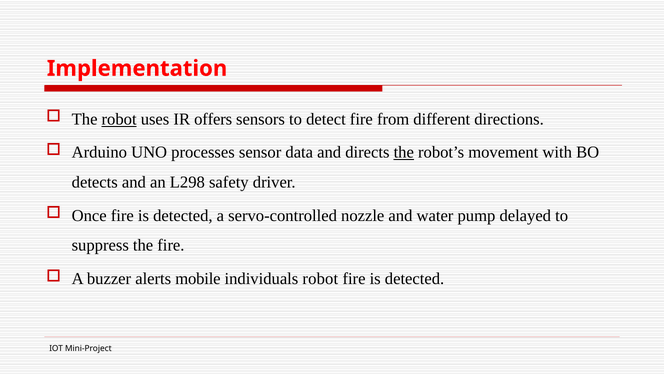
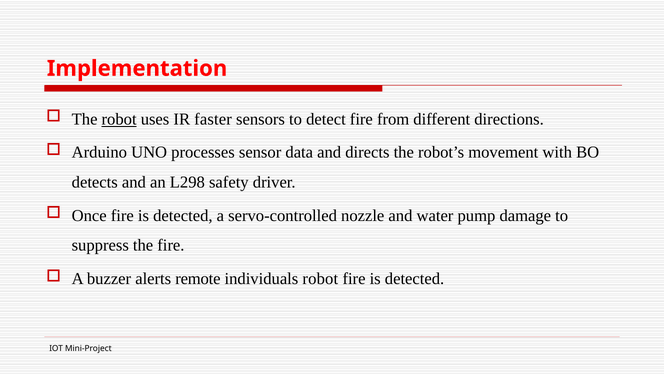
offers: offers -> faster (213, 119)
the underline: present -> none (404, 152)
delayed: delayed -> damage (525, 215)
mobile: mobile -> remote (198, 278)
